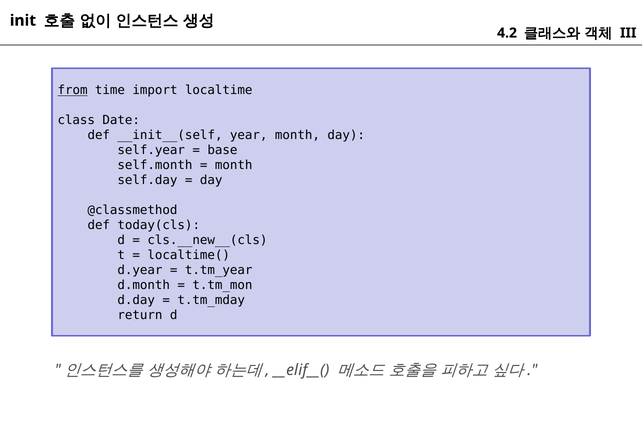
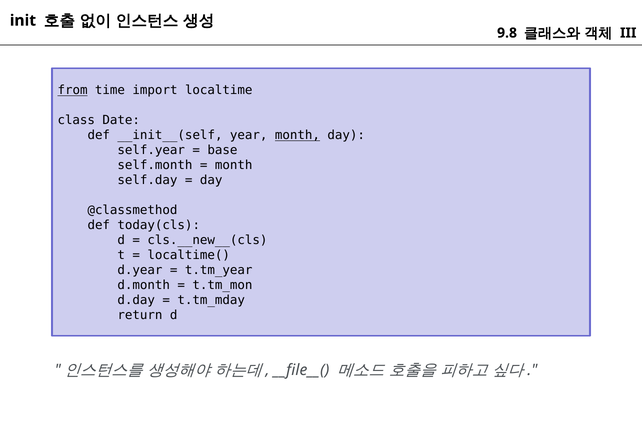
4.2: 4.2 -> 9.8 (507, 33)
month underline: none -> present (297, 135)
__elif__(: __elif__( -> __file__( (301, 370)
